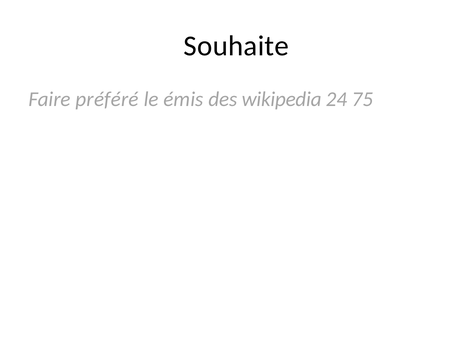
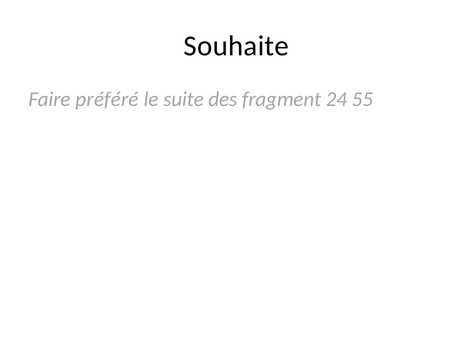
émis: émis -> suite (184, 99)
wikipedia: wikipedia -> fragment (282, 99)
75: 75 -> 55 (363, 99)
